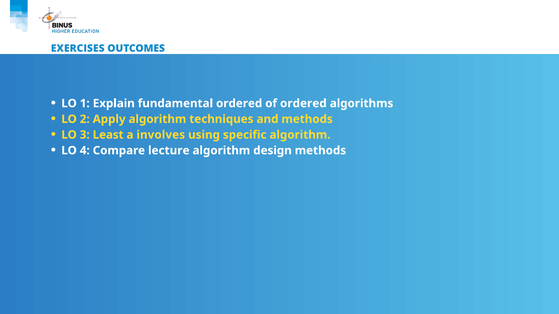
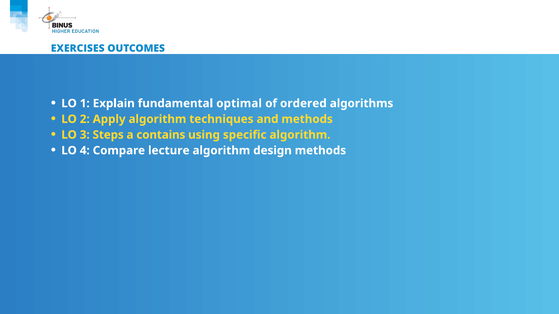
fundamental ordered: ordered -> optimal (239, 104)
Least: Least -> Steps (108, 135)
involves: involves -> contains (161, 135)
